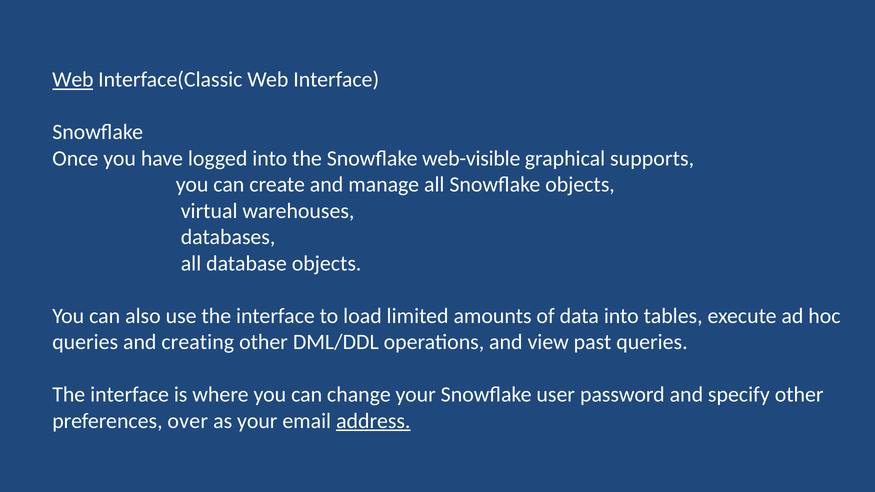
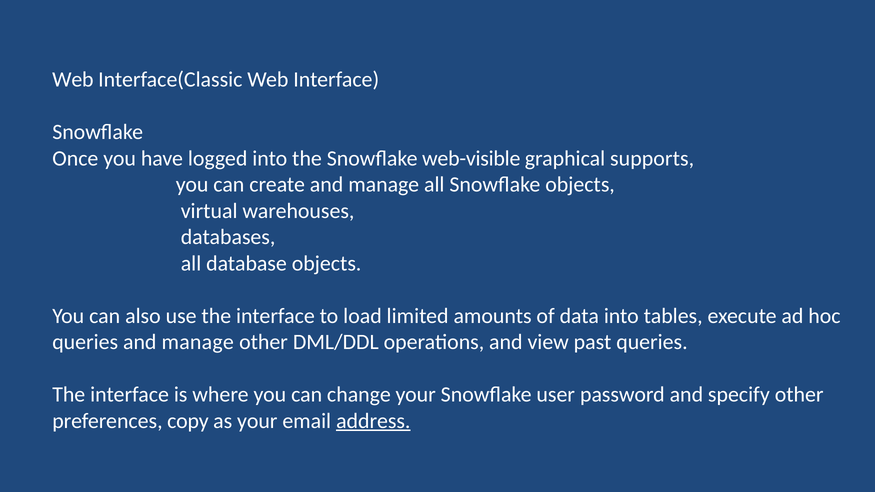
Web underline: present -> none (73, 80)
queries and creating: creating -> manage (198, 342)
over: over -> copy (188, 421)
